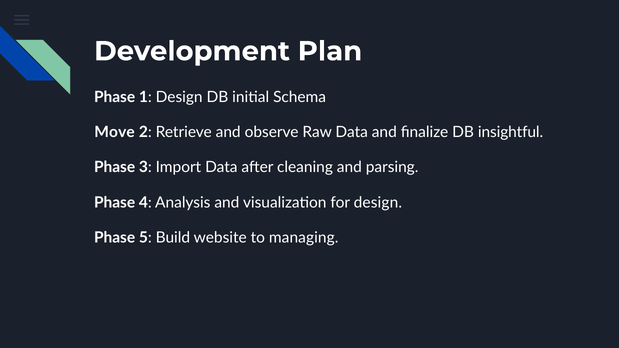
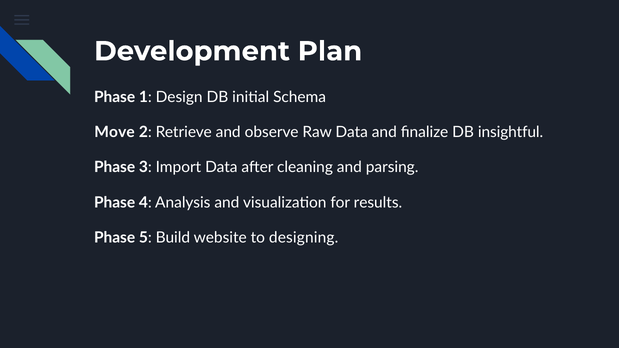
for design: design -> results (378, 203)
managing: managing -> designing (304, 238)
